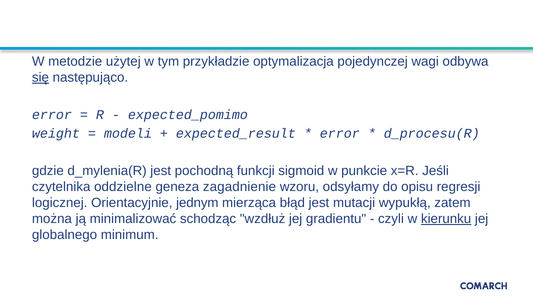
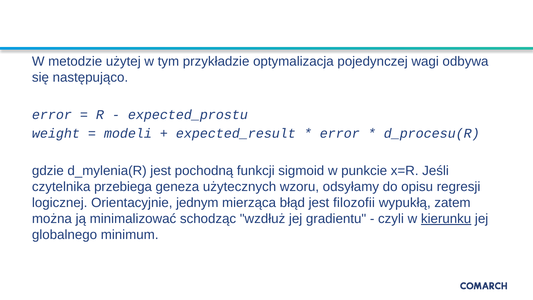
się underline: present -> none (40, 77)
expected_pomimo: expected_pomimo -> expected_prostu (188, 115)
oddzielne: oddzielne -> przebiega (123, 187)
zagadnienie: zagadnienie -> użytecznych (240, 187)
mutacji: mutacji -> filozofii (354, 203)
